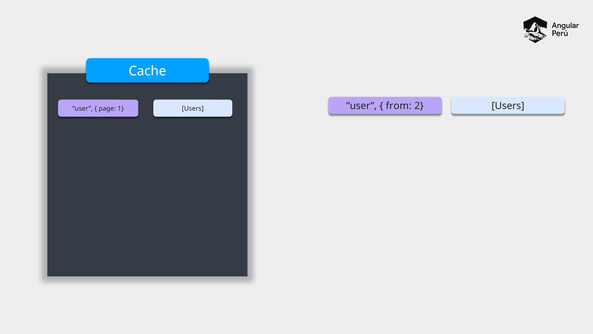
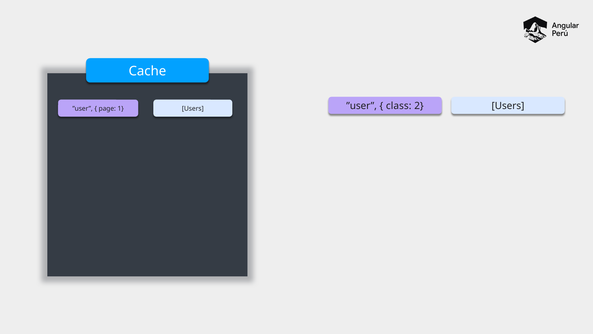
from: from -> class (399, 106)
